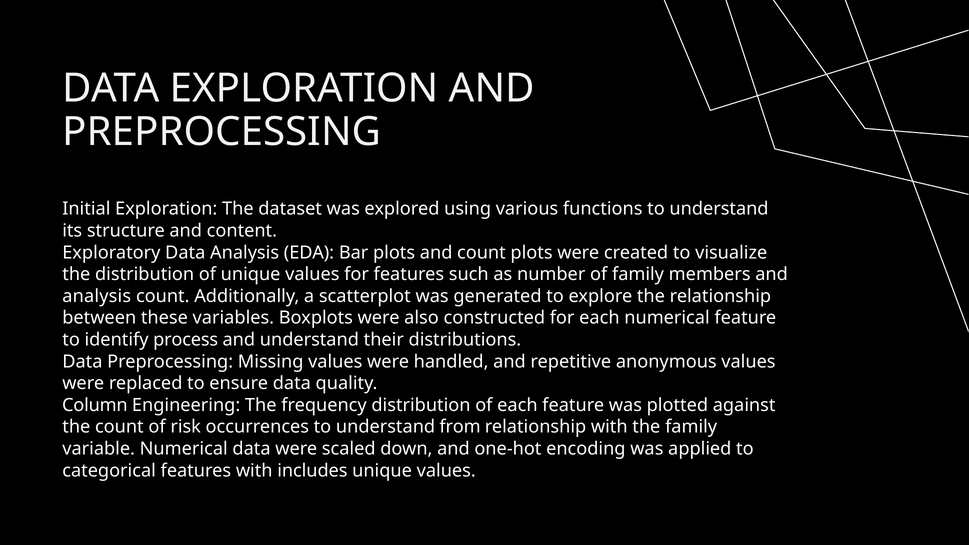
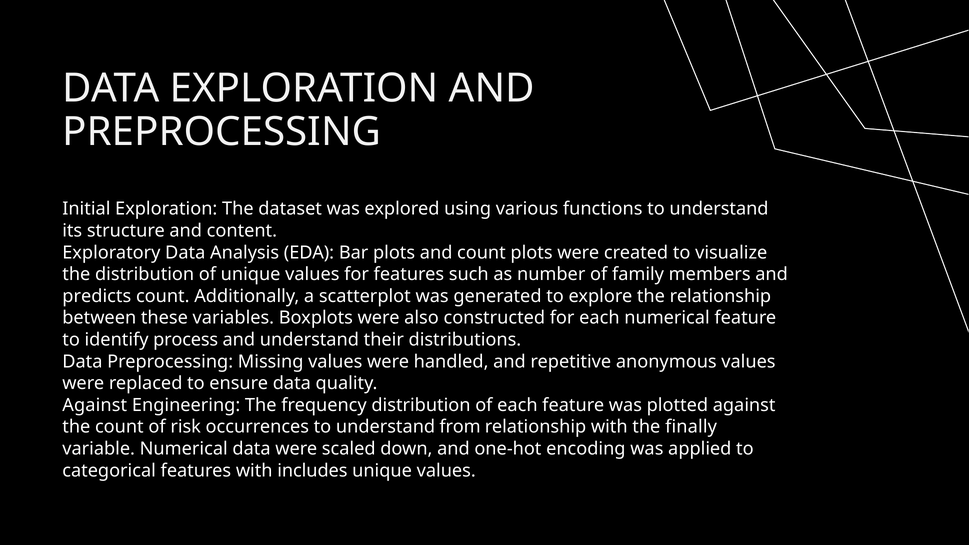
analysis: analysis -> predicts (97, 296)
Column: Column -> Against (95, 405)
the family: family -> finally (691, 427)
